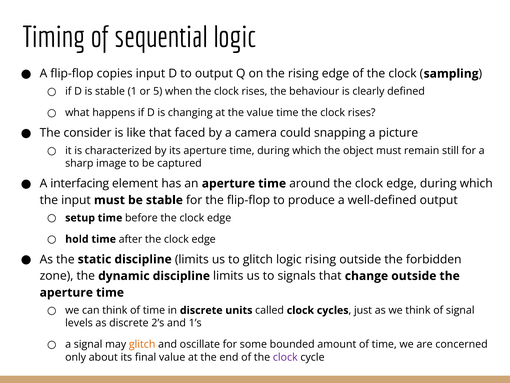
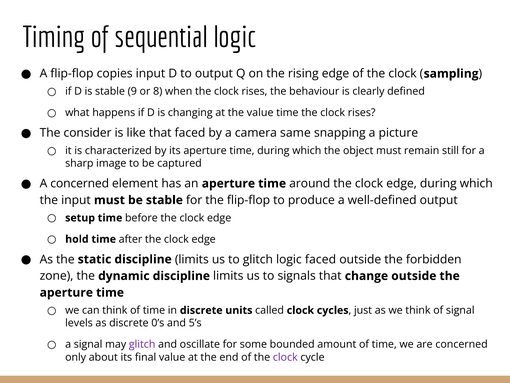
1: 1 -> 9 (132, 91)
5: 5 -> 8 (158, 91)
could: could -> same (295, 133)
A interfacing: interfacing -> concerned (80, 183)
logic rising: rising -> faced (320, 259)
2’s: 2’s -> 0’s (158, 323)
1’s: 1’s -> 5’s (195, 323)
glitch colour: orange -> purple (142, 344)
